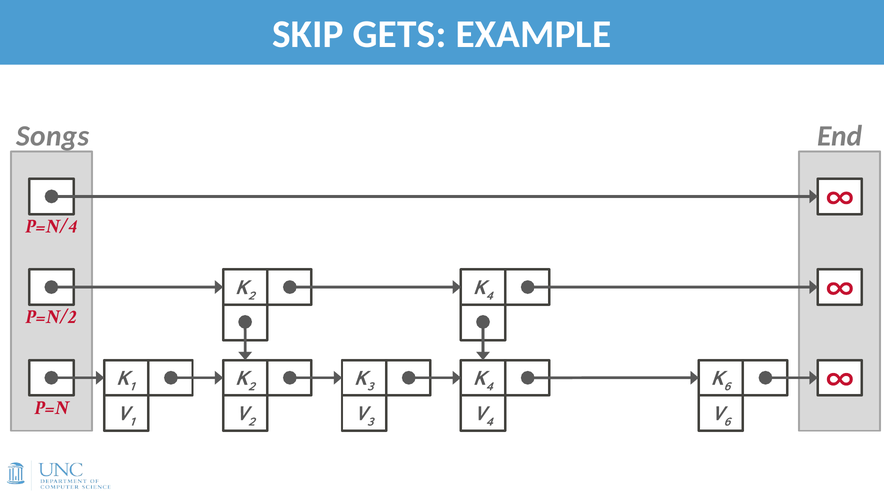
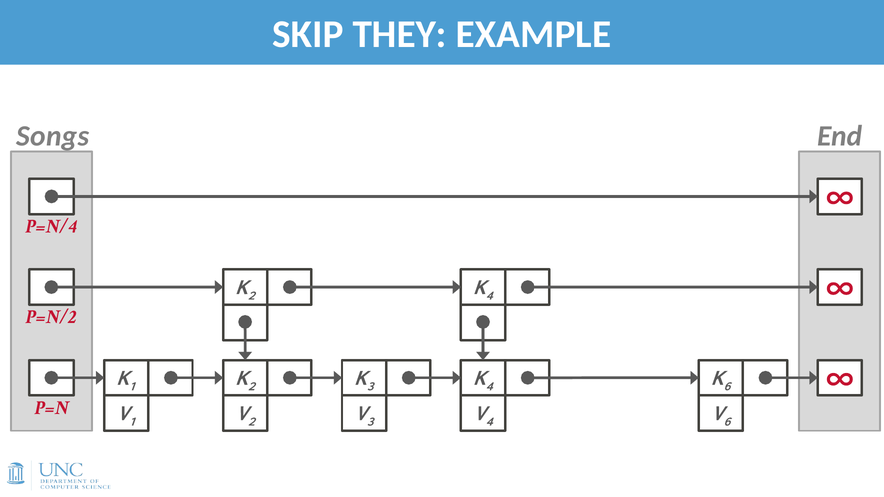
GETS: GETS -> THEY (400, 34)
